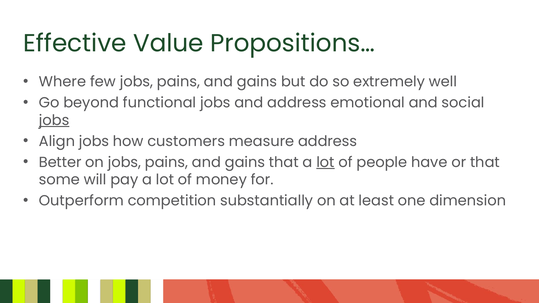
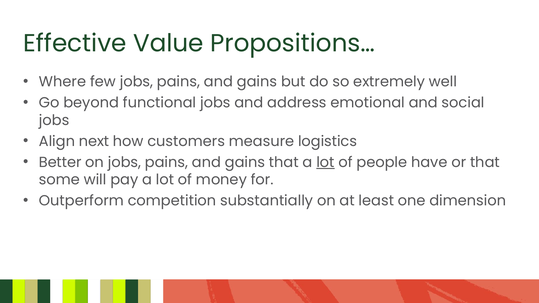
jobs underline: present -> none (54, 120)
Align jobs: jobs -> next (94, 141)
measure address: address -> logistics (328, 141)
